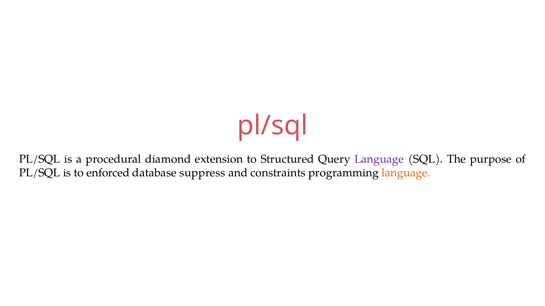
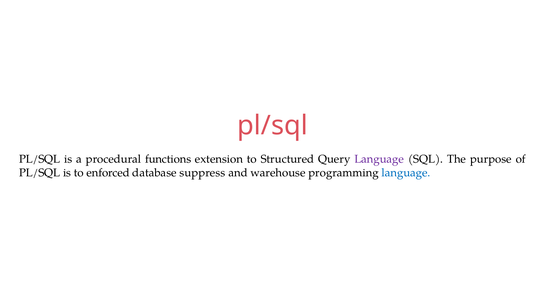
diamond: diamond -> functions (168, 159)
constraints: constraints -> warehouse (278, 173)
language colour: orange -> blue (406, 173)
